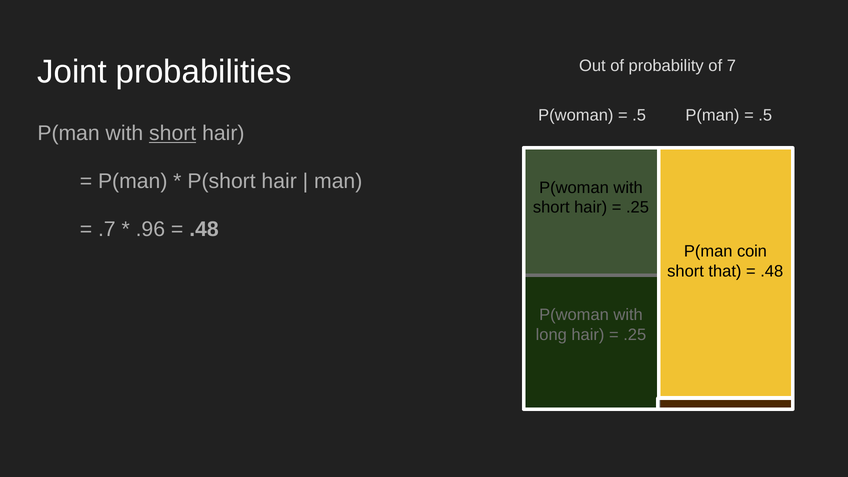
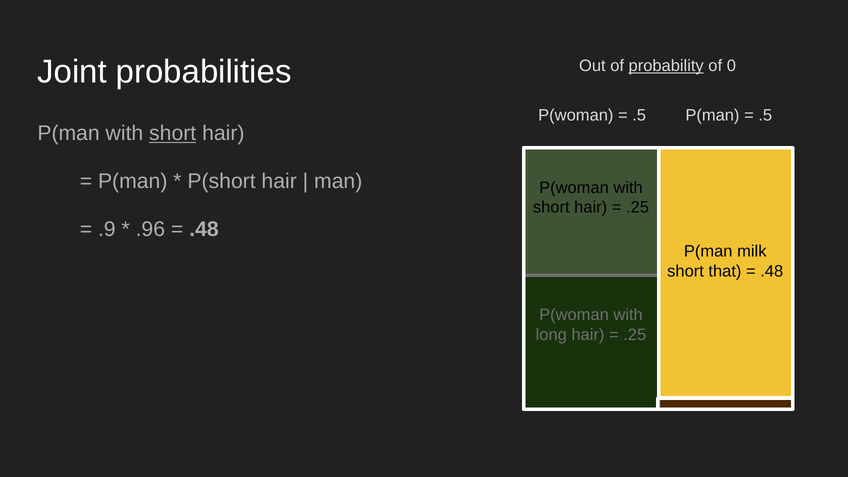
probability underline: none -> present (666, 66)
7: 7 -> 0 (731, 66)
.7: .7 -> .9 (107, 230)
coin: coin -> milk (752, 251)
